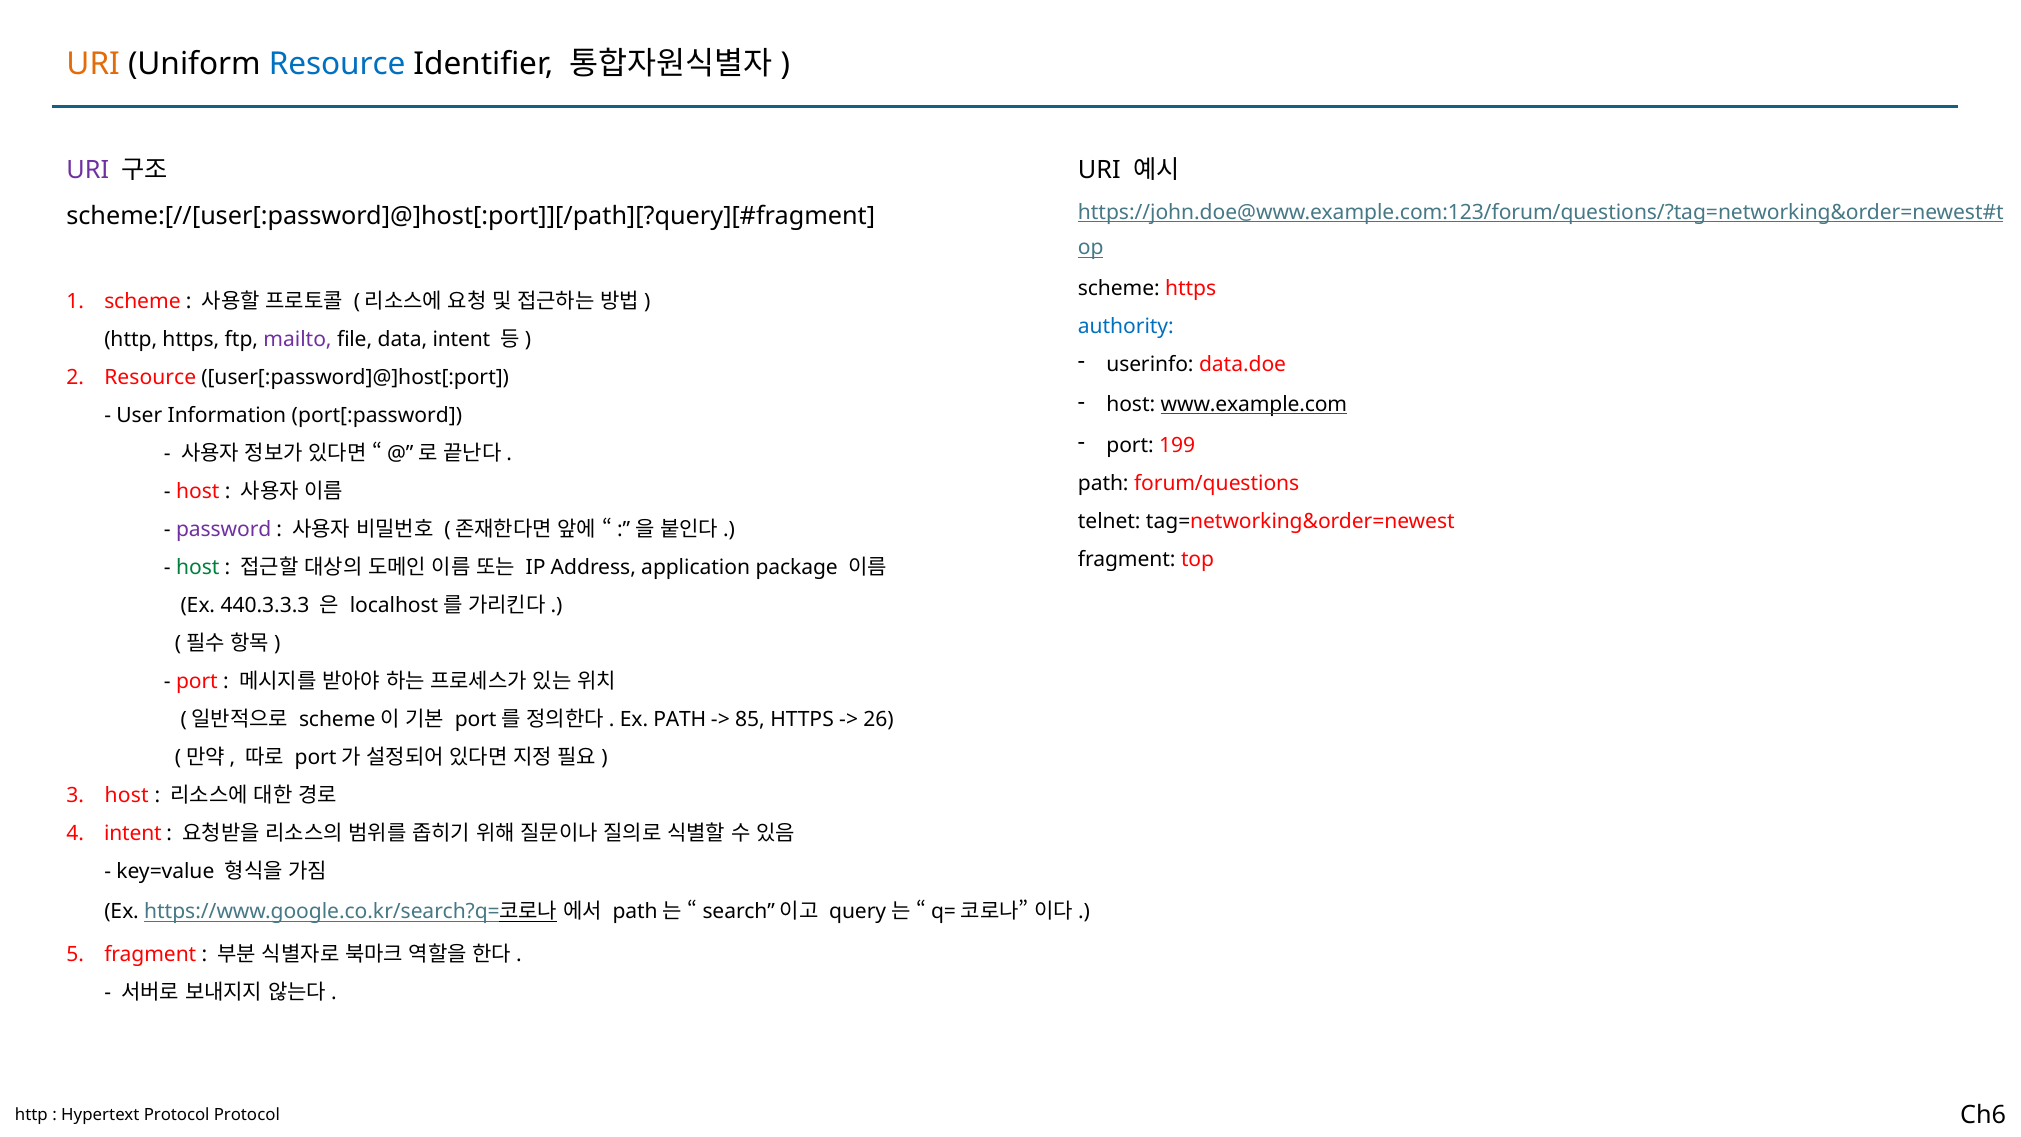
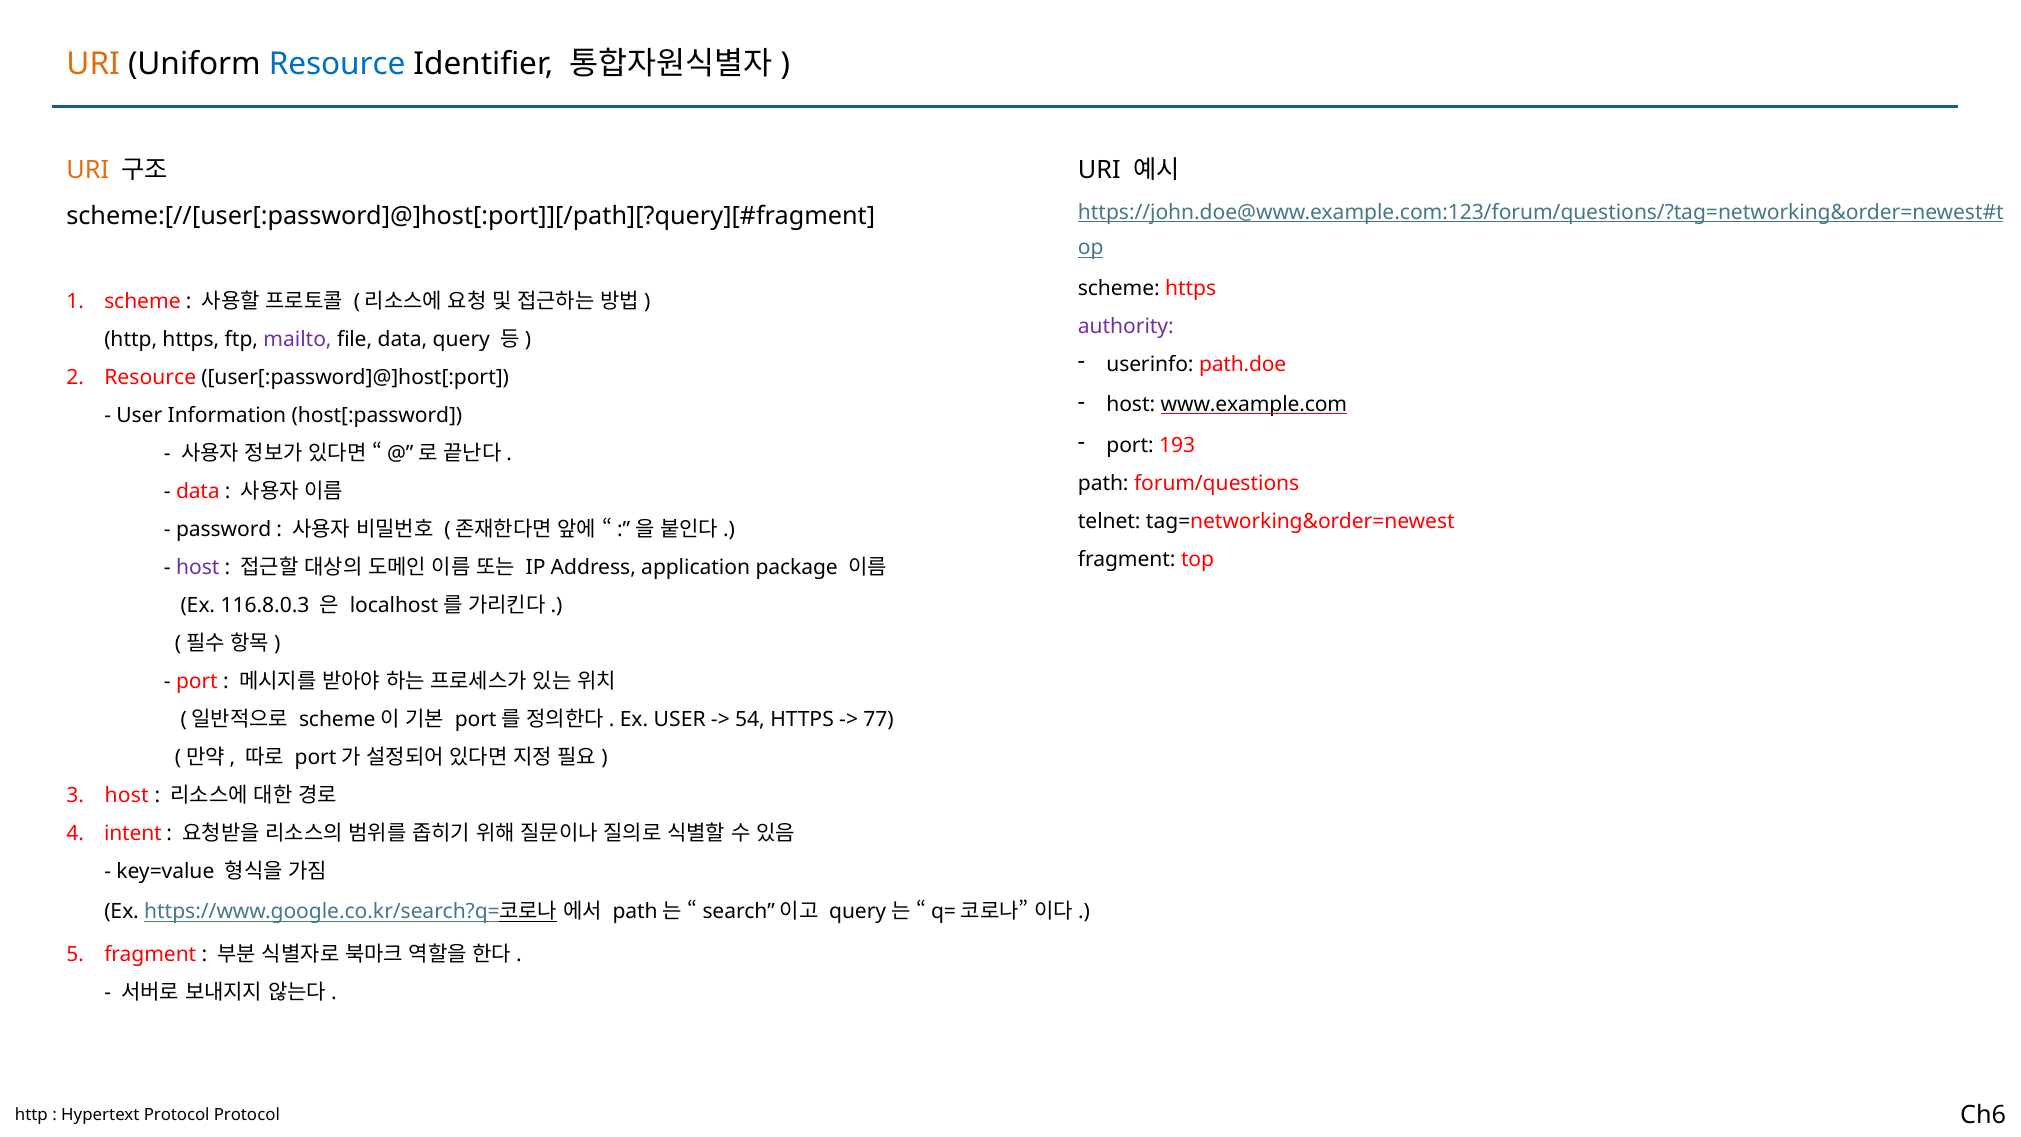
URI colour: purple -> orange (88, 171)
authority colour: blue -> purple (1126, 327)
data intent: intent -> query (461, 340)
data.doe: data.doe -> path.doe (1243, 365)
port[:password: port[:password -> host[:password (377, 416)
199: 199 -> 193 (1177, 446)
host: host -> data (198, 491)
password colour: purple -> black (224, 529)
host colour: green -> purple (198, 567)
440.3.3.3: 440.3.3.3 -> 116.8.0.3 (265, 605)
Ex PATH: PATH -> USER (680, 719)
85: 85 -> 54 (750, 719)
26: 26 -> 77 (879, 719)
